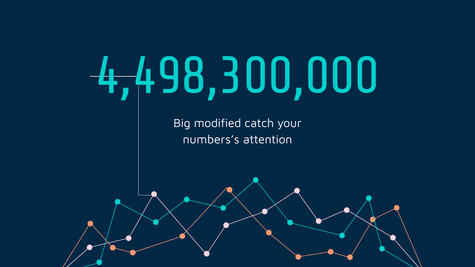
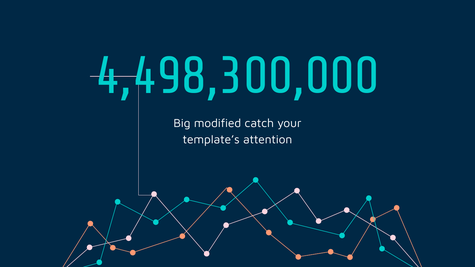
numbers’s: numbers’s -> template’s (211, 140)
